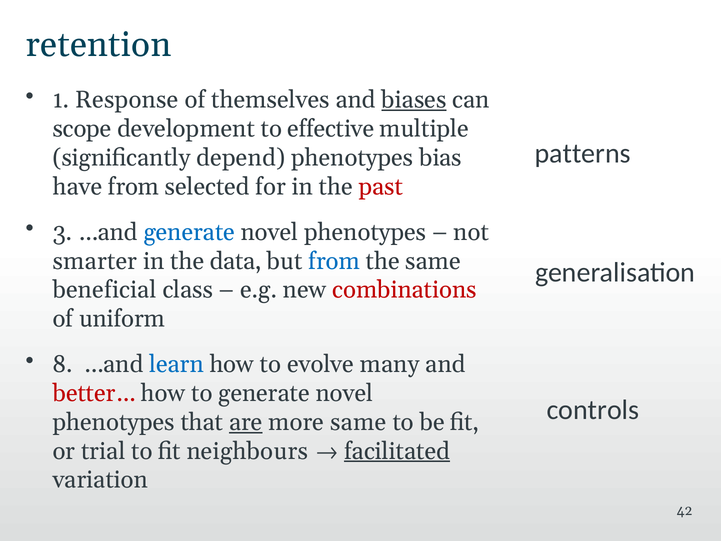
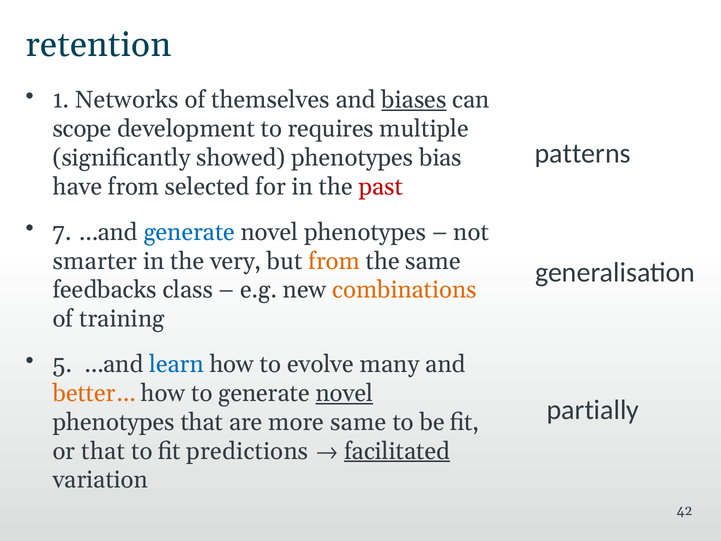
Response: Response -> Networks (127, 100)
effective: effective -> requires (331, 129)
depend: depend -> showed (241, 158)
3: 3 -> 7 (62, 232)
data: data -> very (236, 261)
from colour: blue -> orange (334, 261)
beneficial: beneficial -> feedbacks (105, 290)
combinations colour: red -> orange (404, 290)
uniform: uniform -> training (122, 319)
8: 8 -> 5 (62, 364)
better… colour: red -> orange (94, 393)
novel underline: none -> present (344, 393)
controls: controls -> partially (593, 410)
are underline: present -> none (246, 422)
or trial: trial -> that (103, 451)
neighbours: neighbours -> predictions (247, 451)
